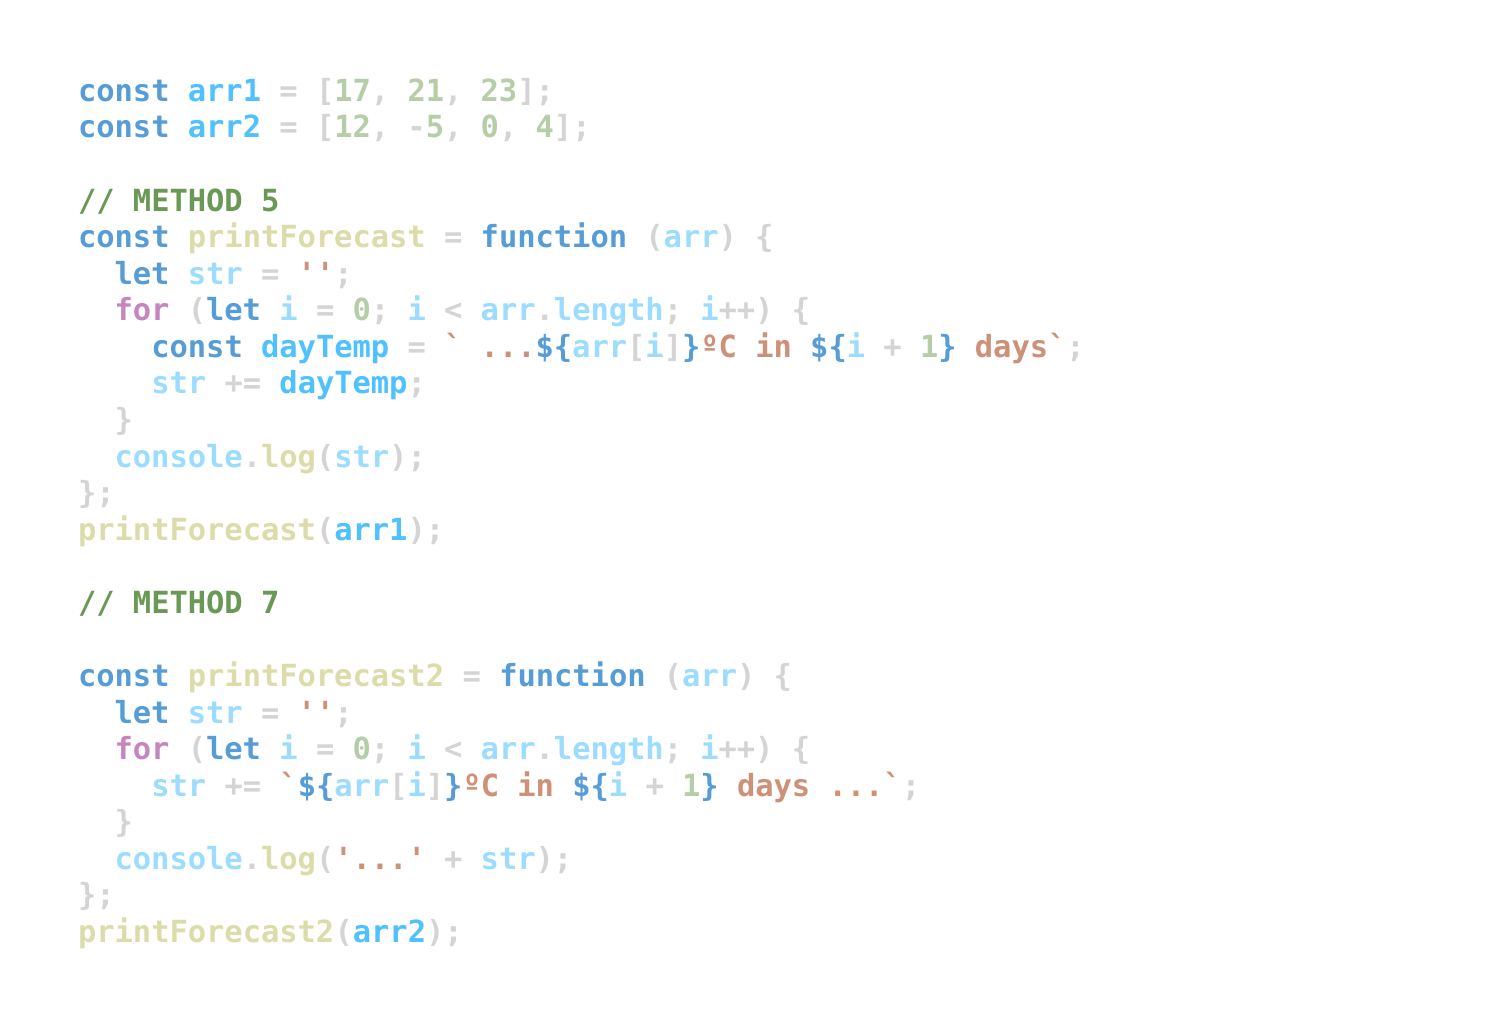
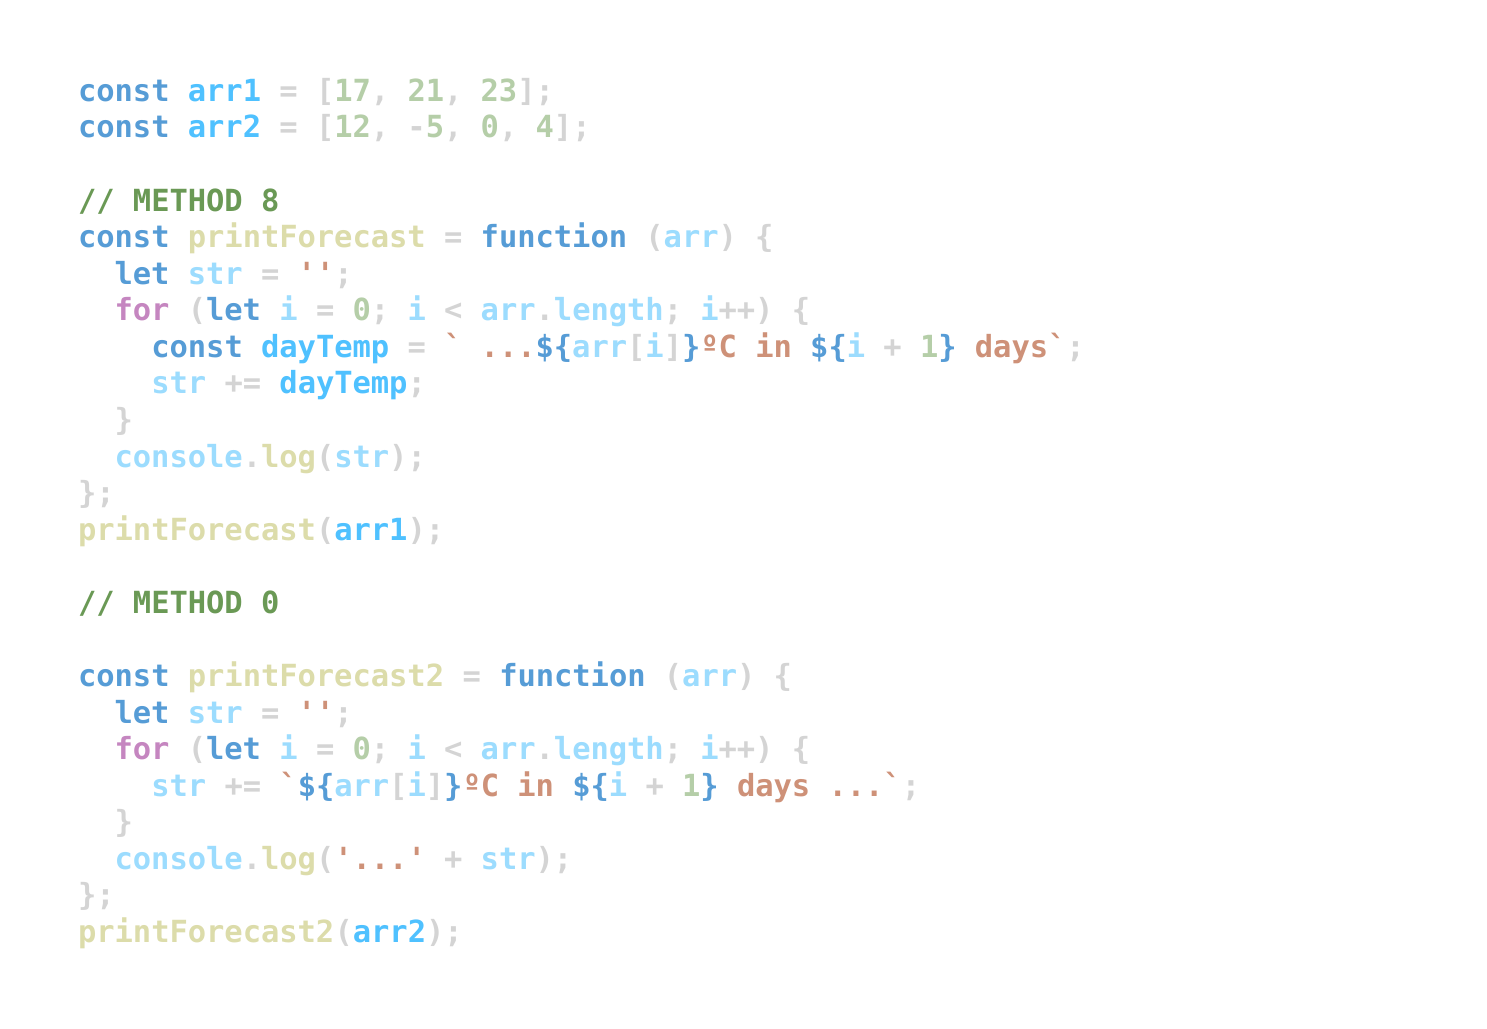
5: 5 -> 8 (270, 201)
METHOD 7: 7 -> 0 (270, 604)
